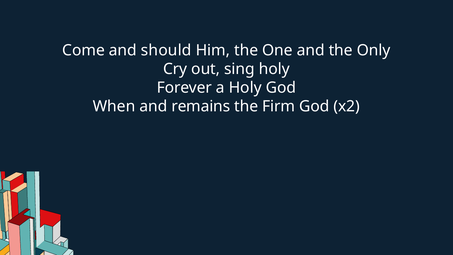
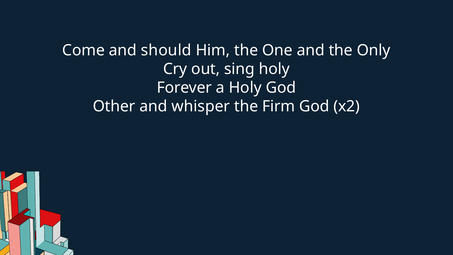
When: When -> Other (114, 106)
remains: remains -> whisper (201, 106)
